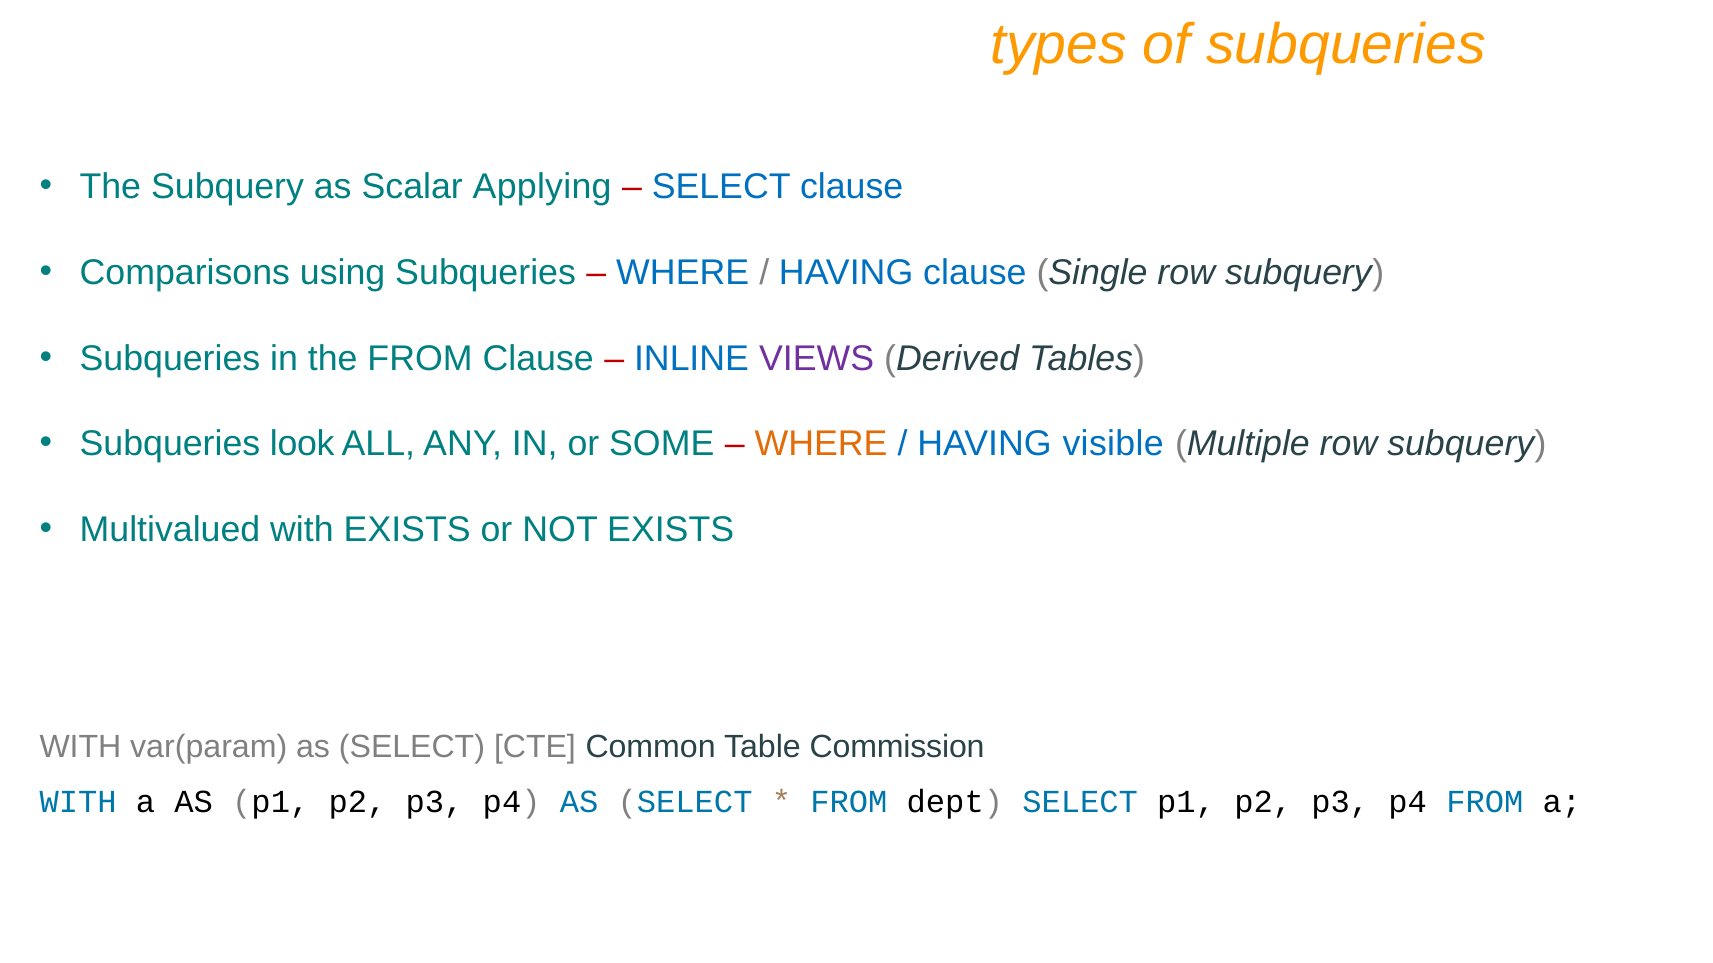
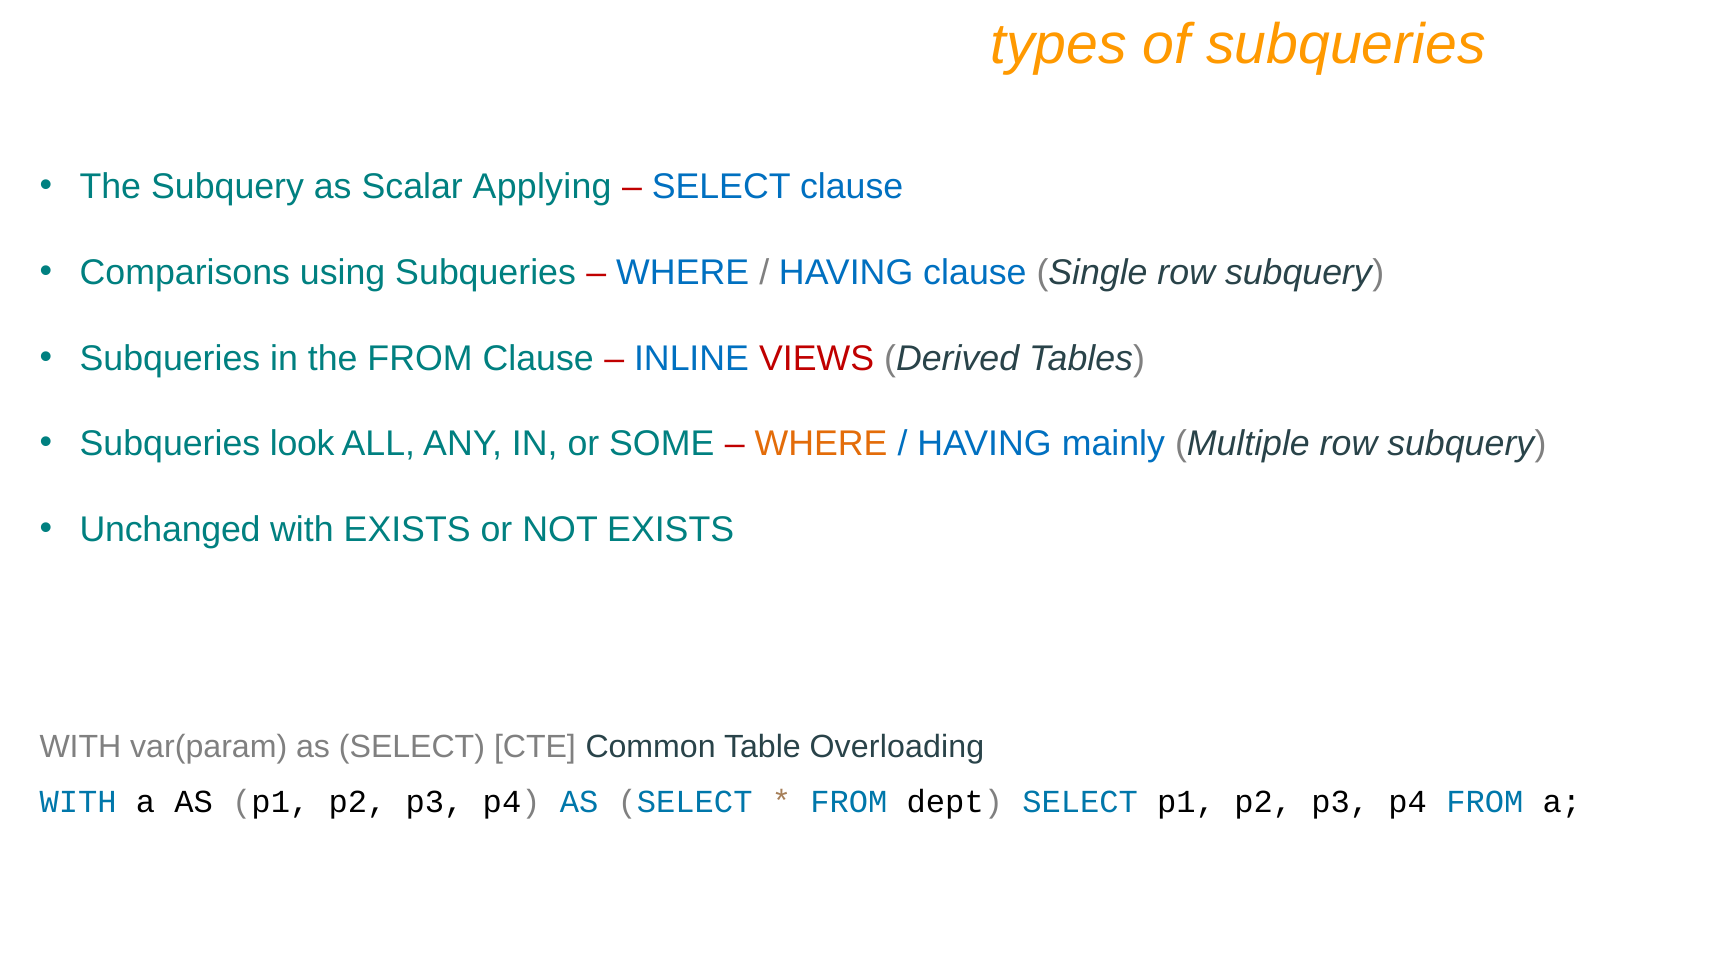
VIEWS colour: purple -> red (817, 359)
visible: visible -> mainly (1113, 444)
Multivalued: Multivalued -> Unchanged (170, 530)
Commission: Commission -> Overloading (897, 747)
